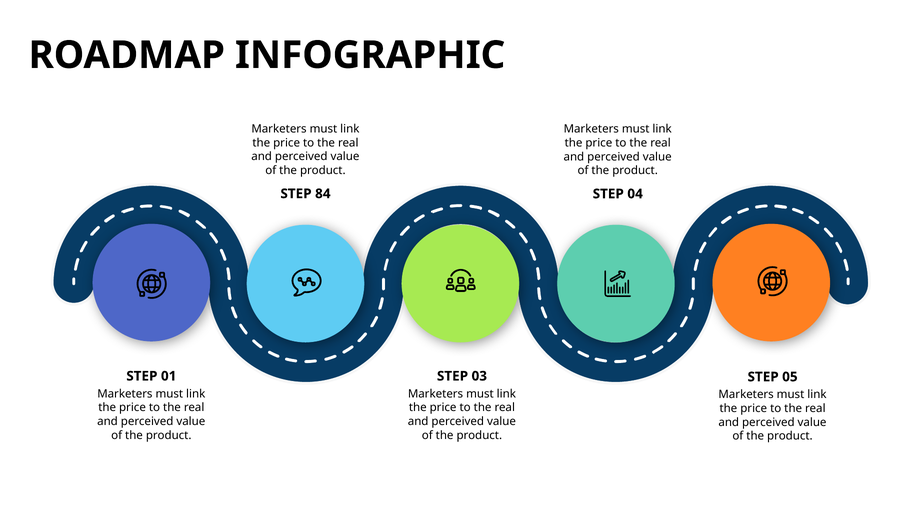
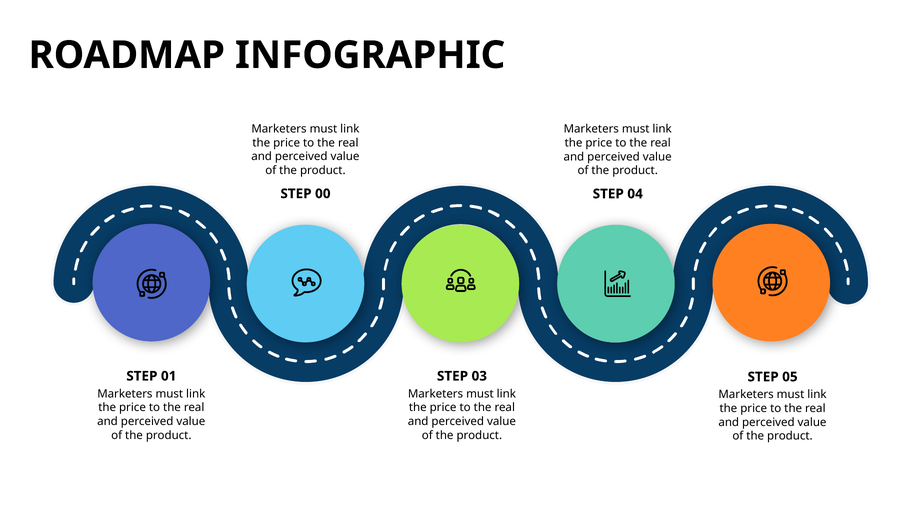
84: 84 -> 00 (323, 194)
